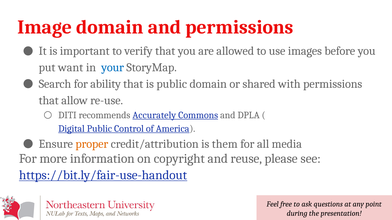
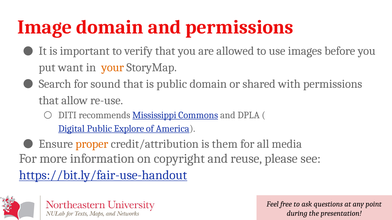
your colour: blue -> orange (113, 68)
ability: ability -> sound (106, 84)
Accurately: Accurately -> Mississippi (154, 115)
Control: Control -> Explore (129, 129)
